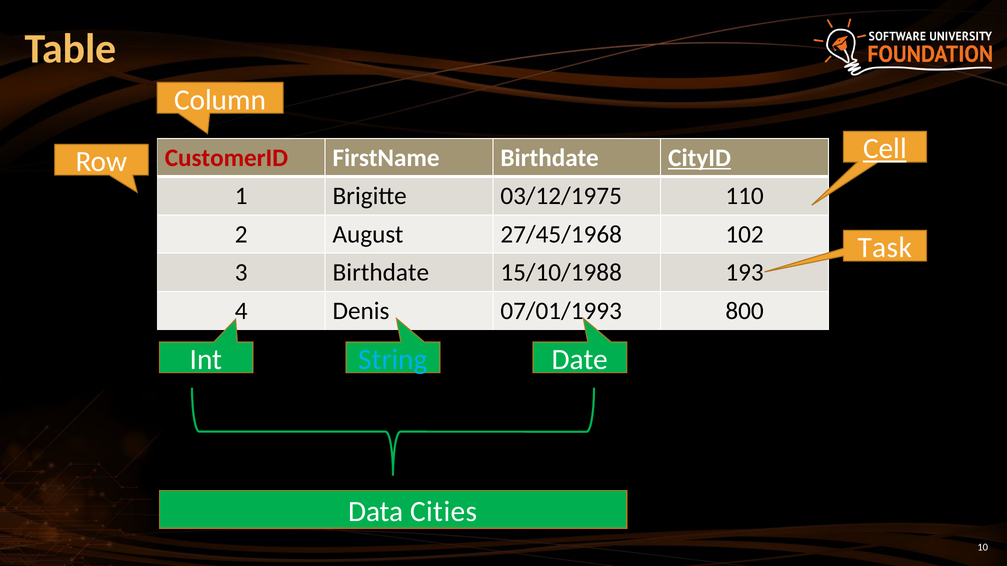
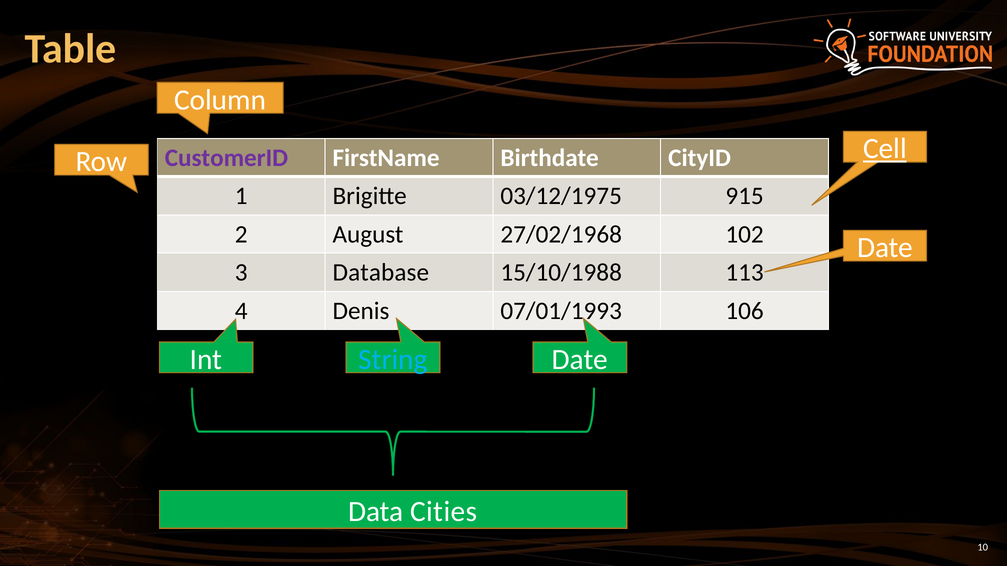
CustomerID colour: red -> purple (226, 158)
CityID underline: present -> none (700, 158)
110: 110 -> 915 (745, 196)
27/45/1968: 27/45/1968 -> 27/02/1968 (561, 234)
Task: Task -> Date (885, 248)
3 Birthdate: Birthdate -> Database (381, 273)
193: 193 -> 113 (745, 273)
800: 800 -> 106 (745, 311)
